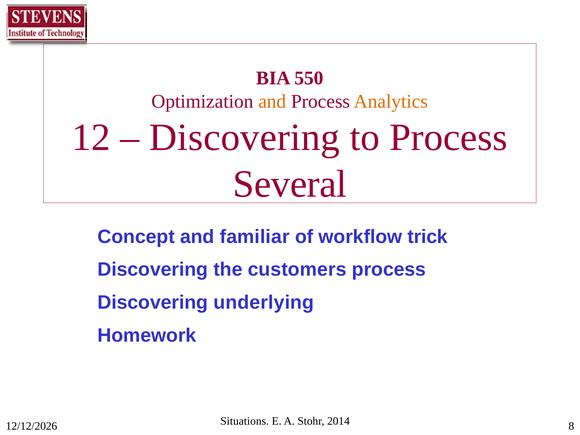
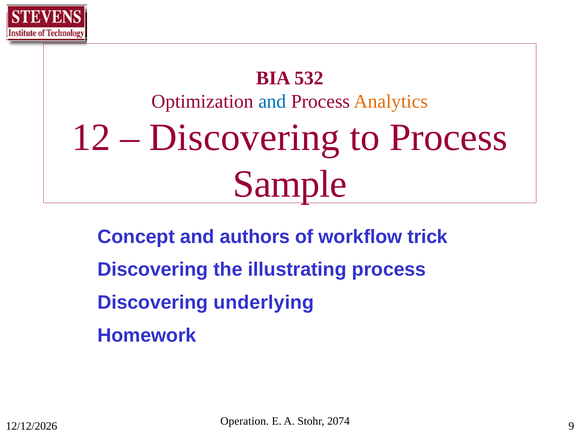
550: 550 -> 532 (309, 78)
and colour: orange -> blue (272, 101)
Several: Several -> Sample (290, 184)
familiar: familiar -> authors (255, 237)
customers: customers -> illustrating (297, 270)
Situations: Situations -> Operation (245, 421)
2014: 2014 -> 2074 (338, 421)
8: 8 -> 9 (571, 426)
